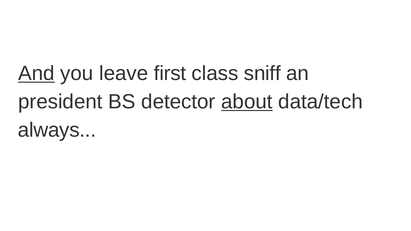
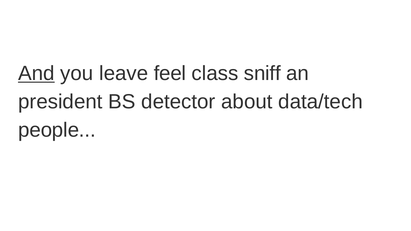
first: first -> feel (170, 73)
about underline: present -> none (247, 102)
always: always -> people (57, 130)
